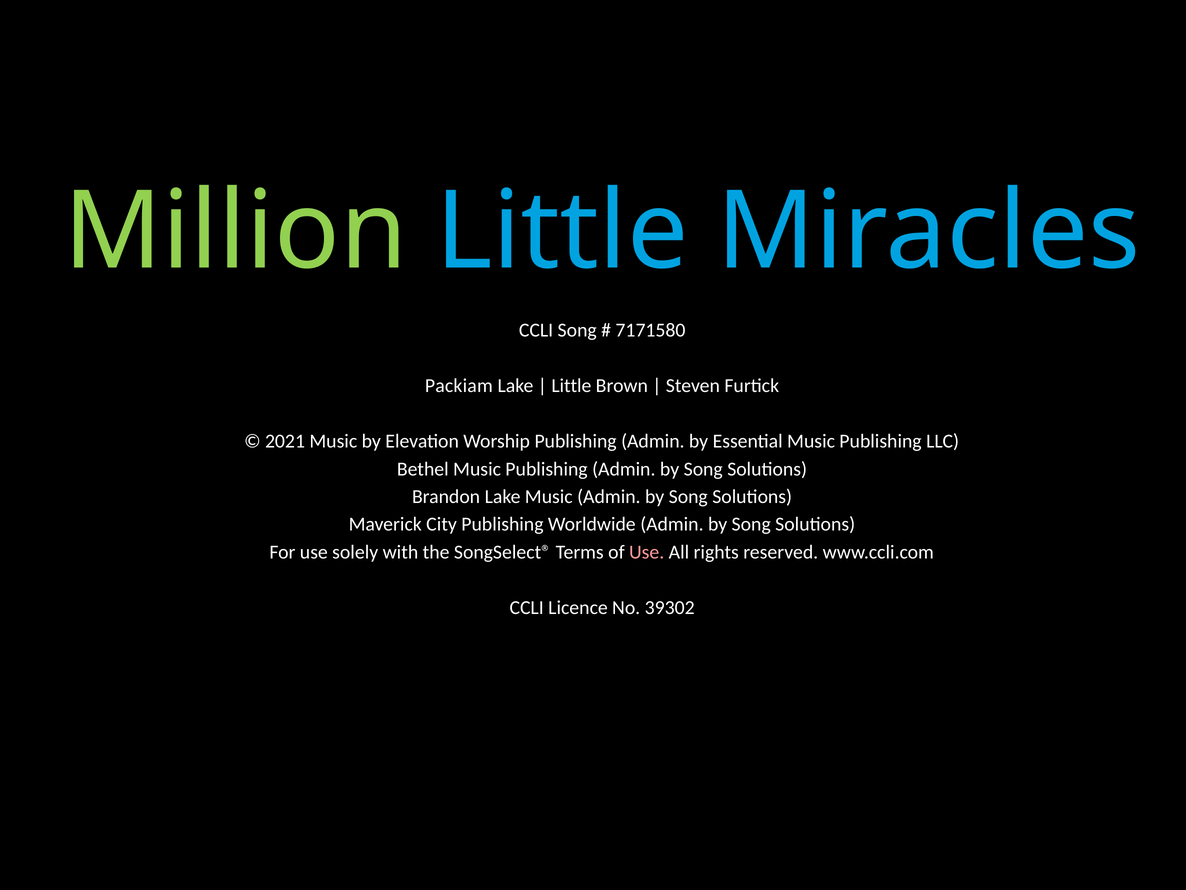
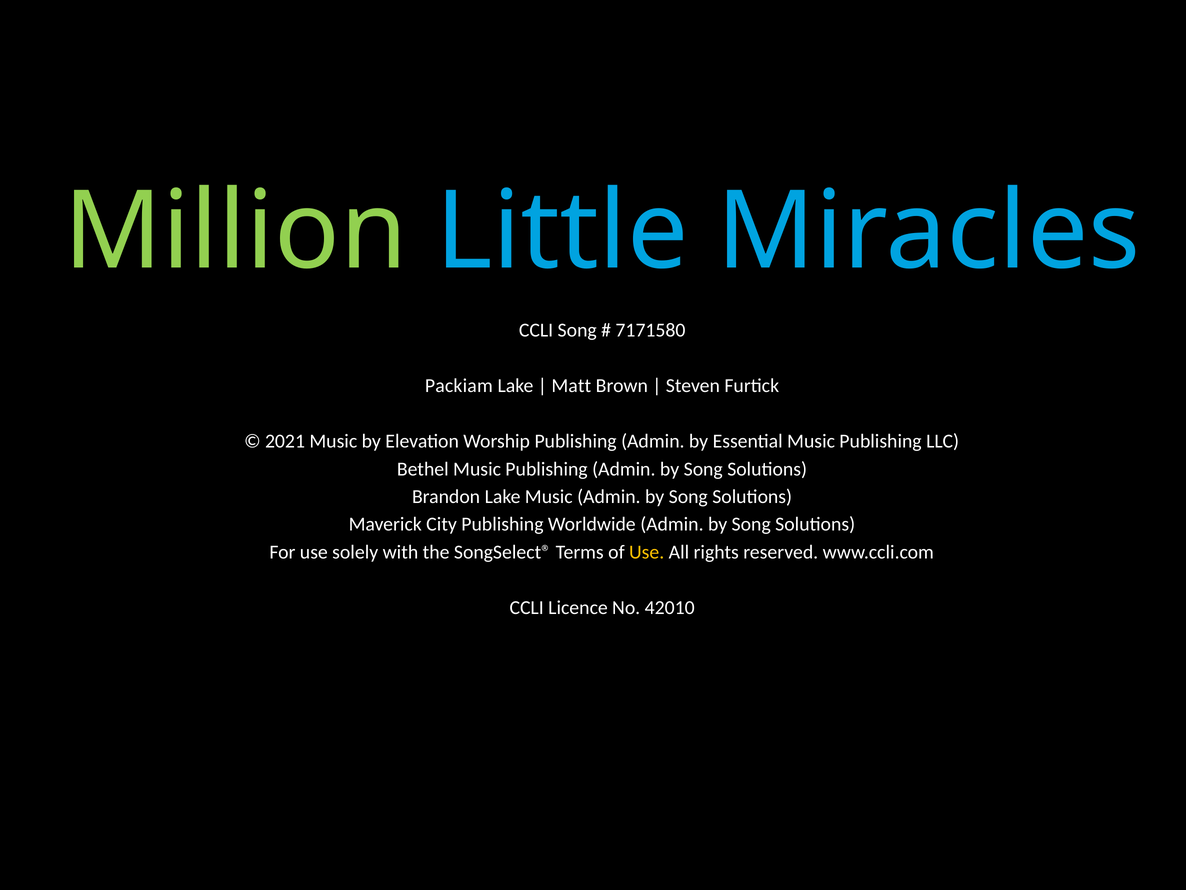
Little: Little -> Matt (571, 386)
Use colour: pink -> yellow (647, 552)
39302: 39302 -> 42010 (670, 607)
